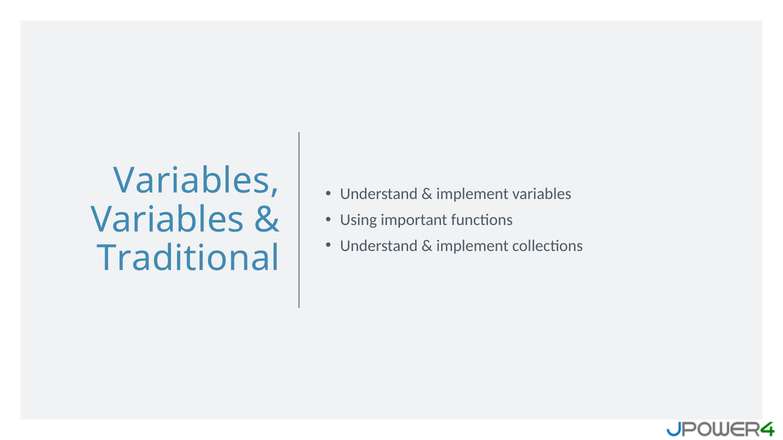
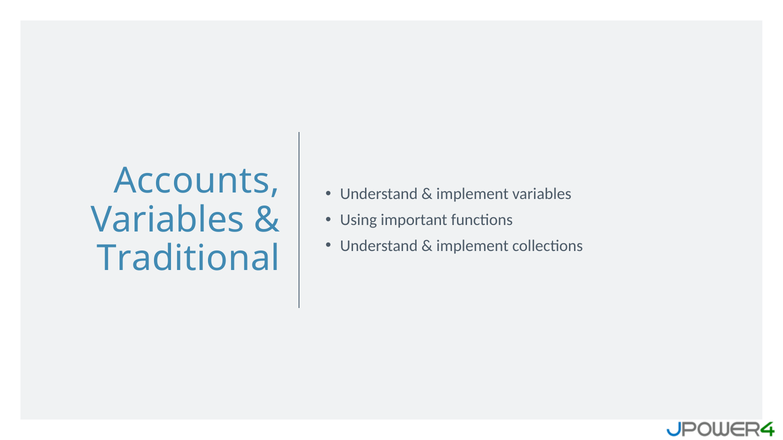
Variables: Variables -> Accounts (197, 181)
